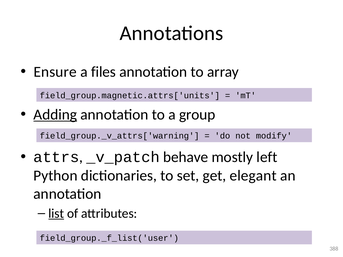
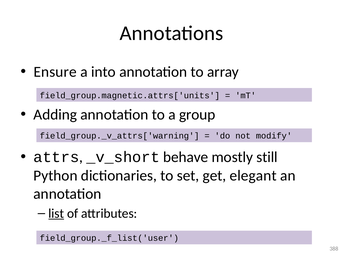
files: files -> into (103, 72)
Adding underline: present -> none (55, 115)
_v_patch: _v_patch -> _v_short (123, 157)
left: left -> still (267, 157)
